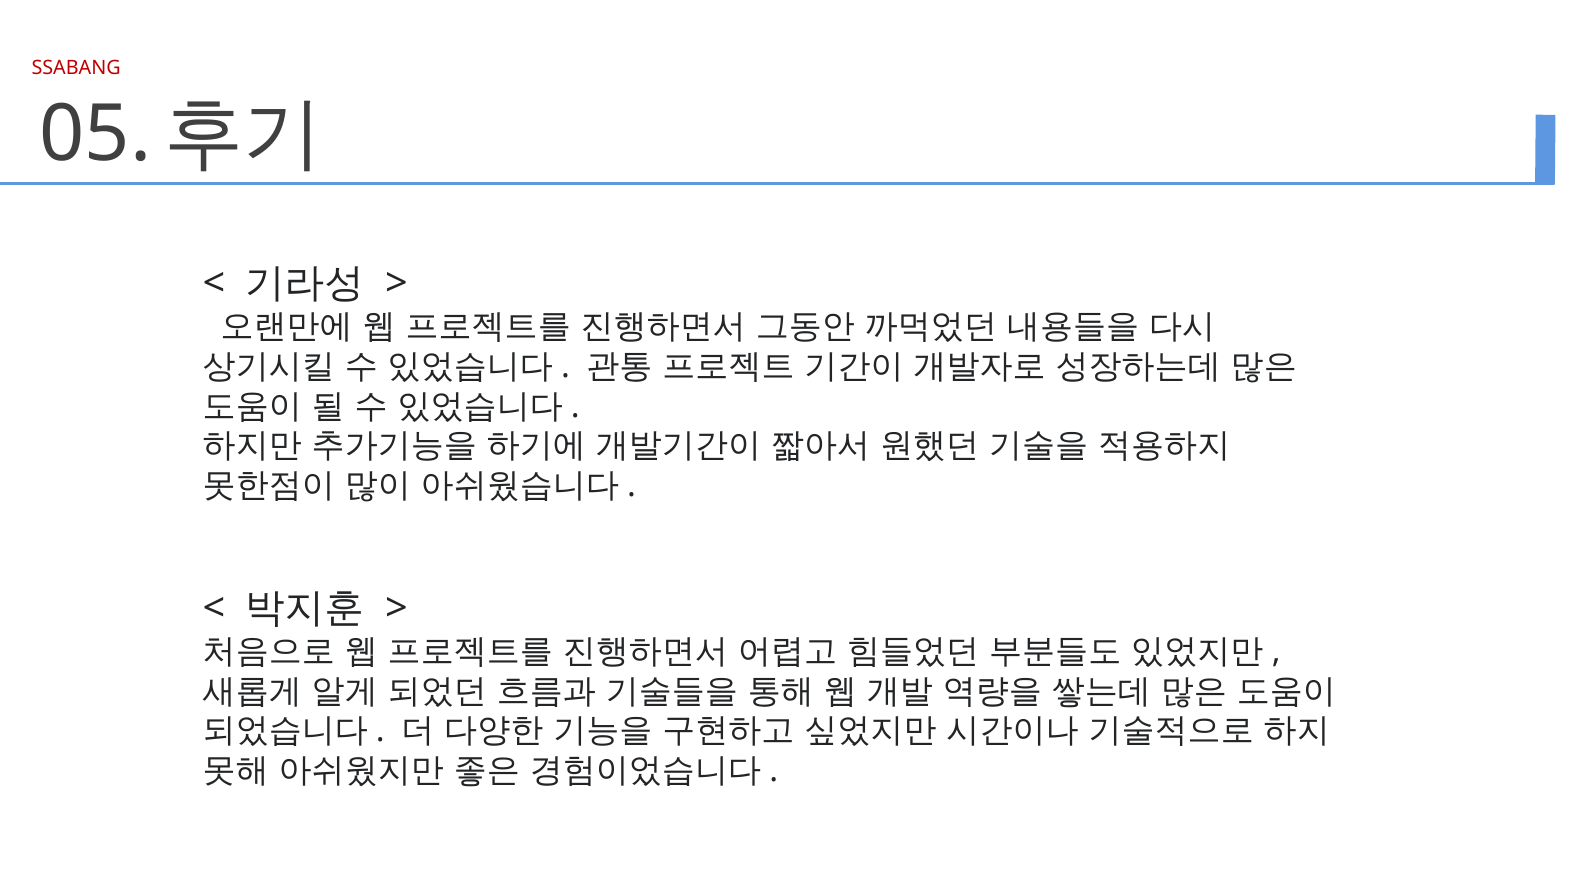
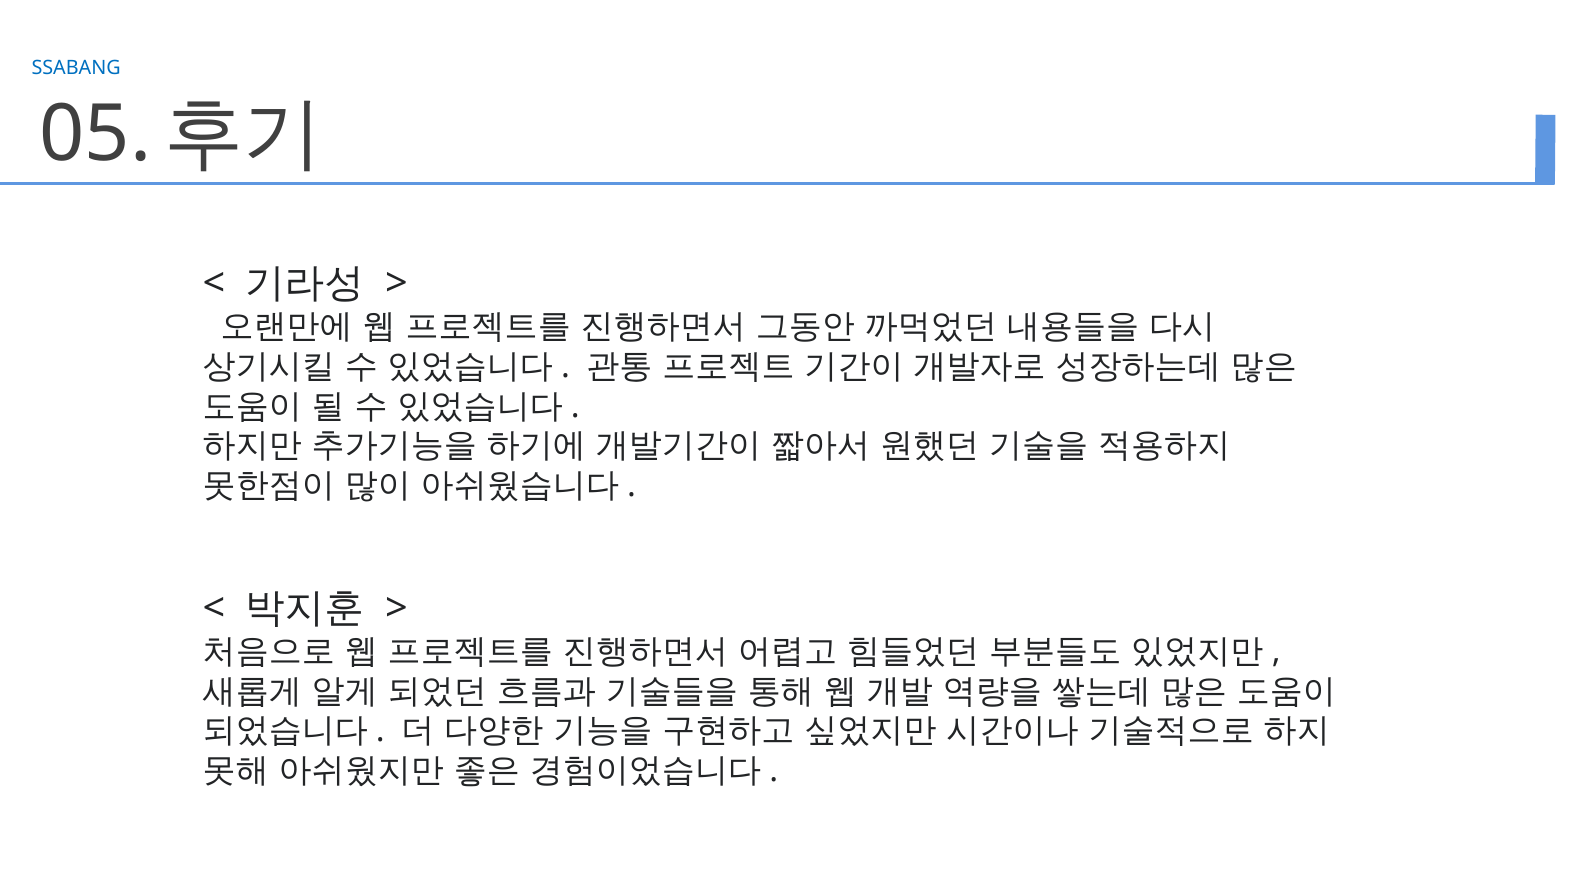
SSABANG colour: red -> blue (76, 68)
